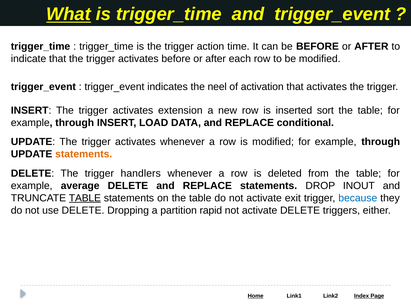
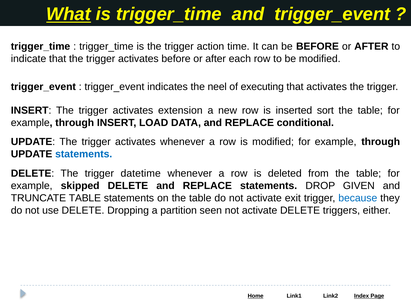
activation: activation -> executing (262, 87)
statements colour: orange -> blue (84, 154)
handlers: handlers -> datetime (141, 174)
average: average -> skipped (80, 186)
INOUT: INOUT -> GIVEN (359, 186)
TABLE underline: present -> none (85, 198)
rapid: rapid -> seen (211, 211)
